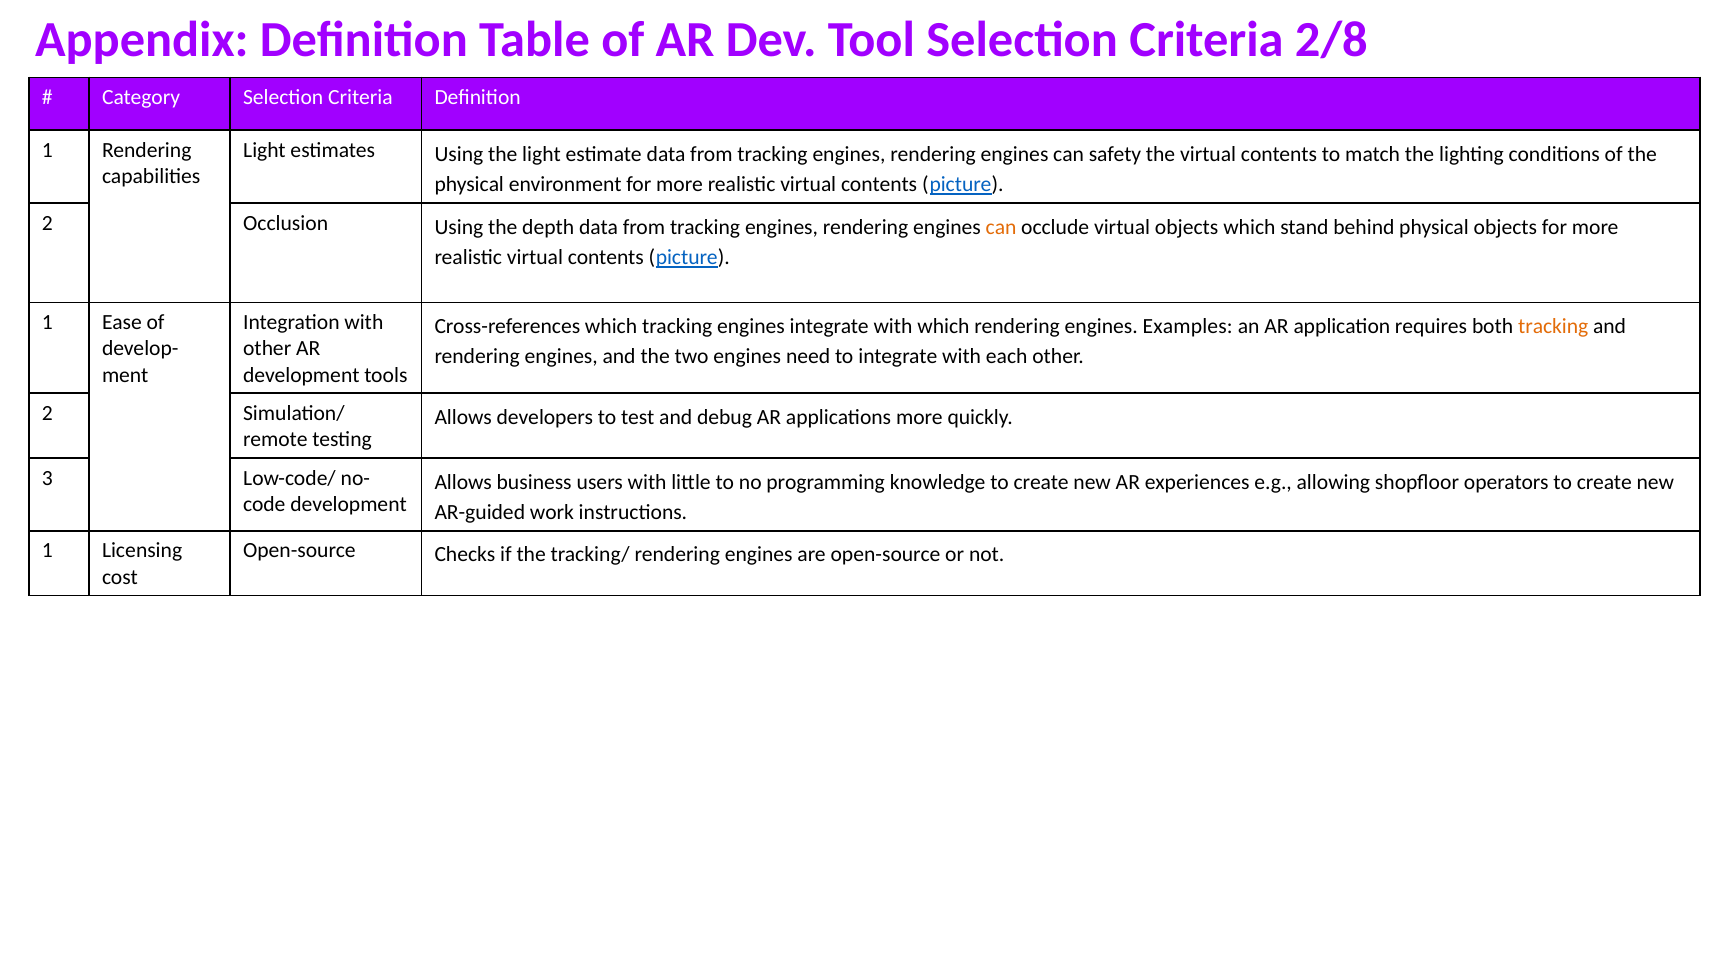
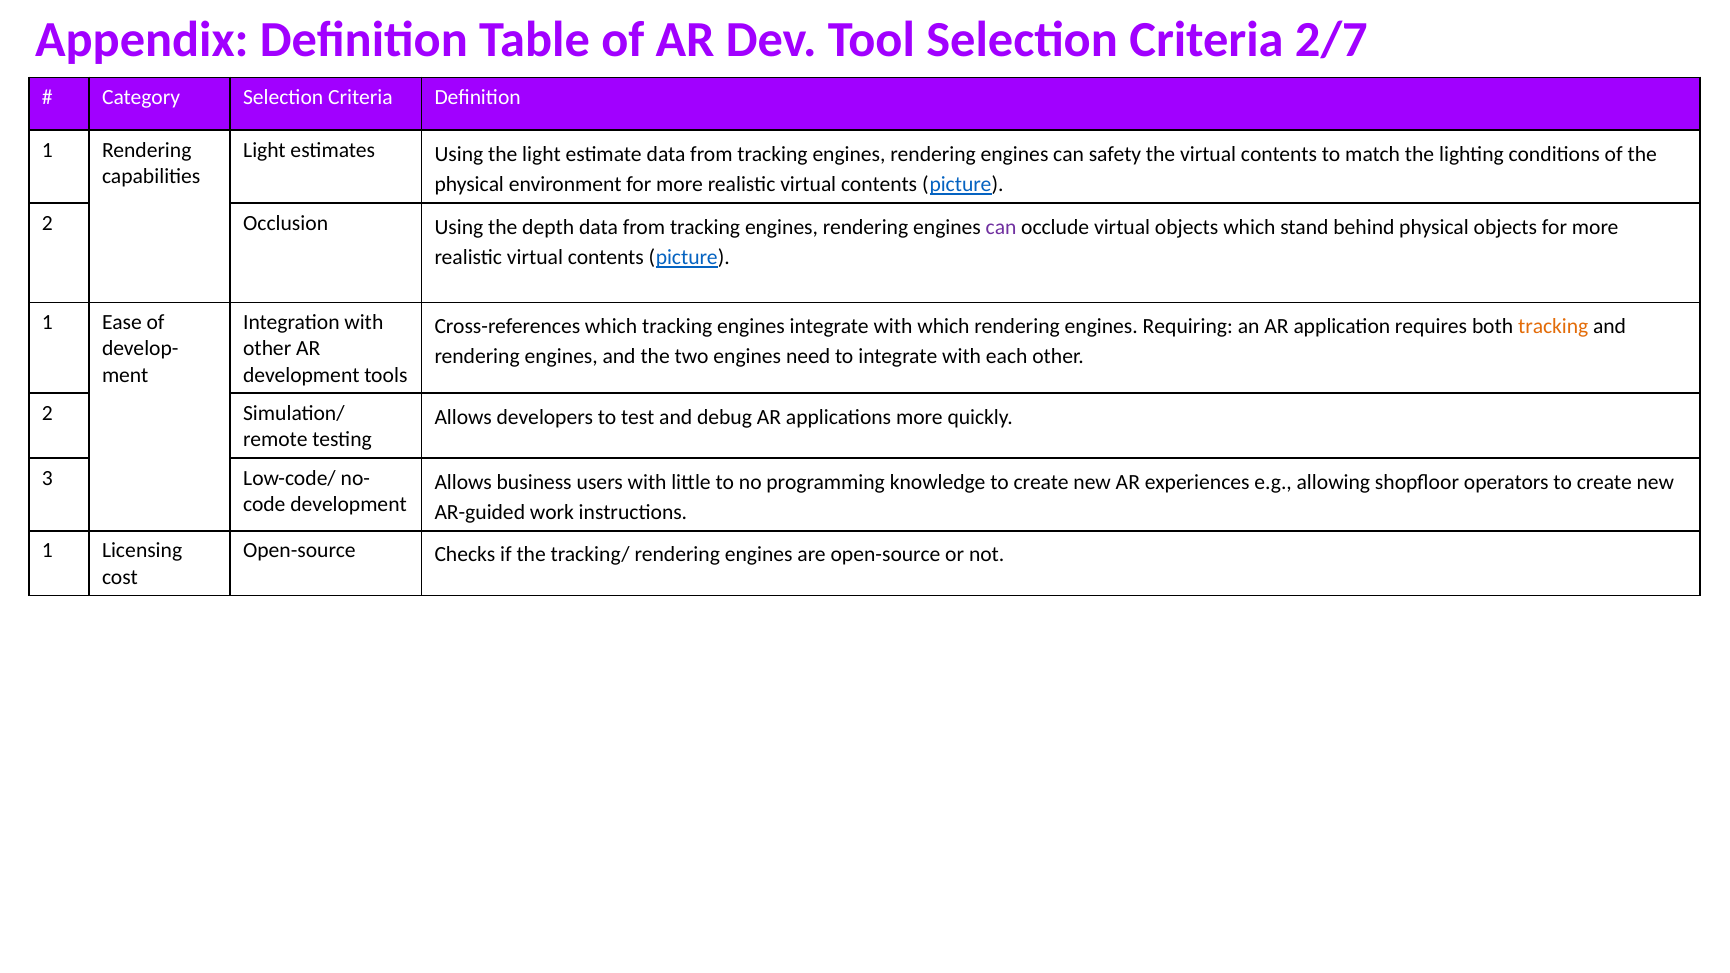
2/8: 2/8 -> 2/7 (1331, 40)
can colour: orange -> purple (1001, 227)
Examples: Examples -> Requiring (1188, 326)
